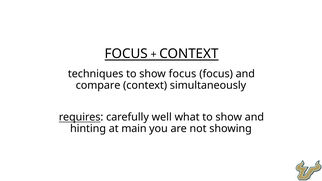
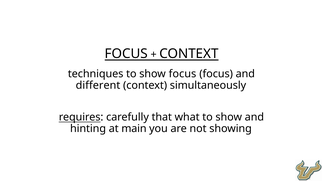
compare: compare -> different (98, 85)
well: well -> that (162, 117)
